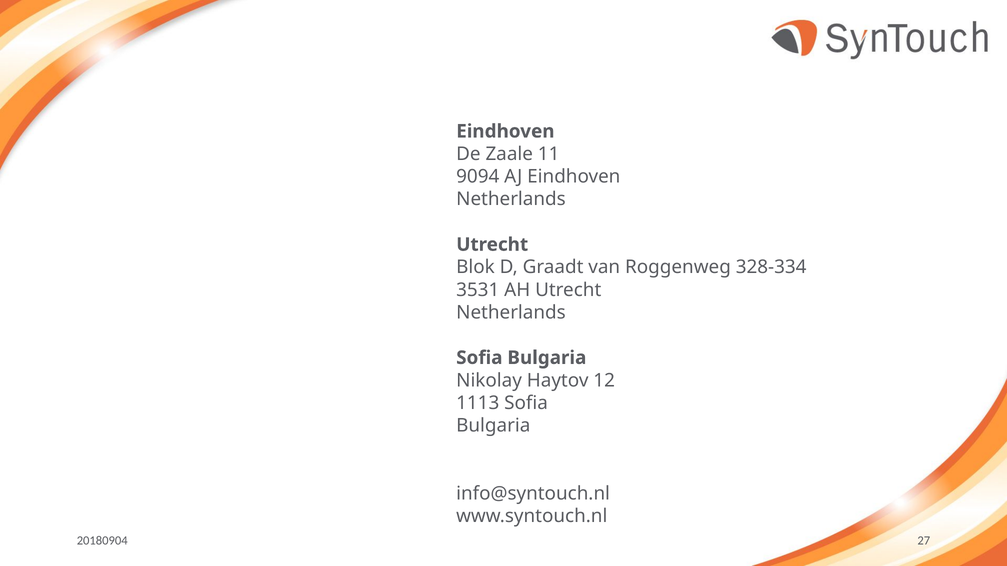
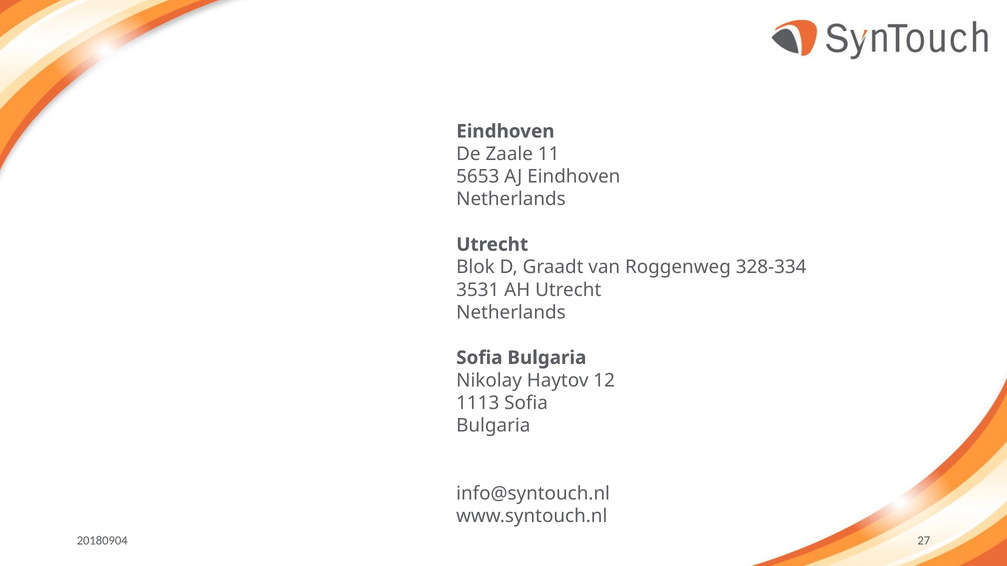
9094: 9094 -> 5653 (478, 177)
